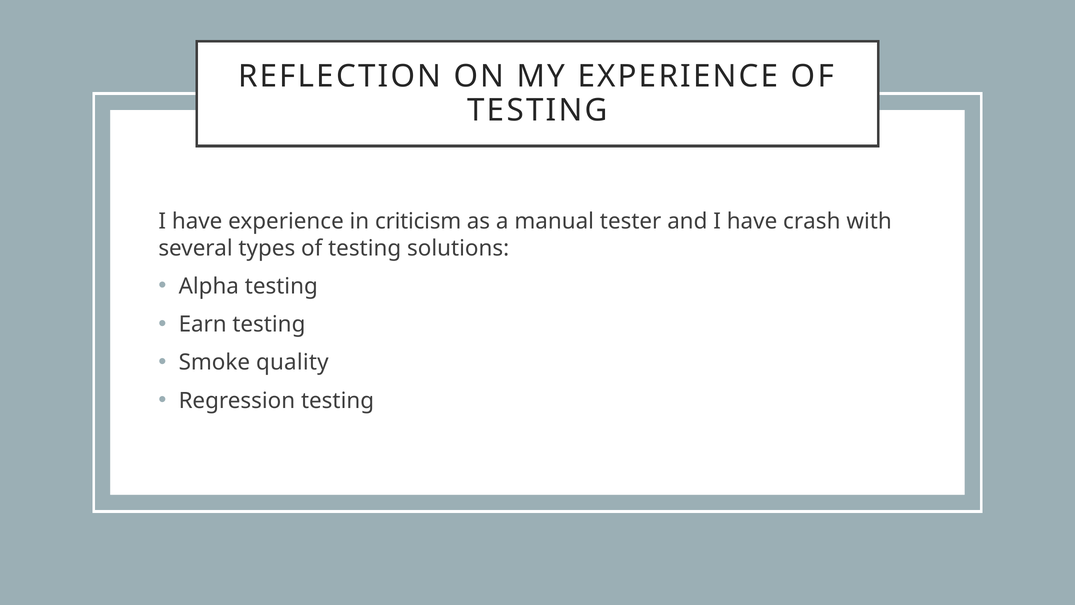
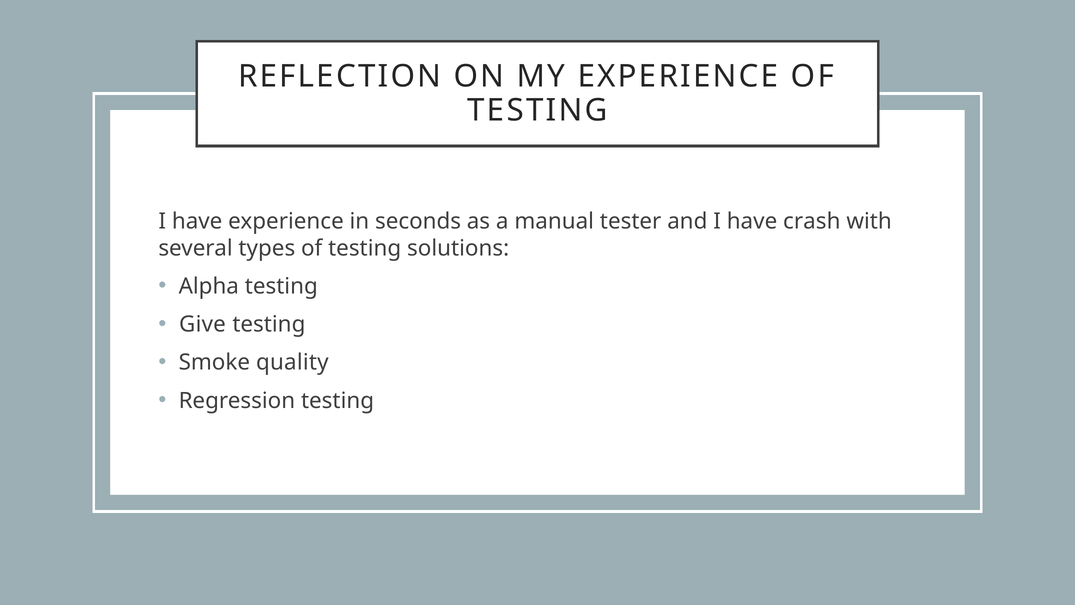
criticism: criticism -> seconds (418, 221)
Earn: Earn -> Give (202, 324)
